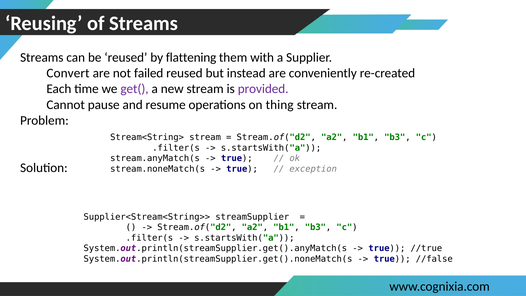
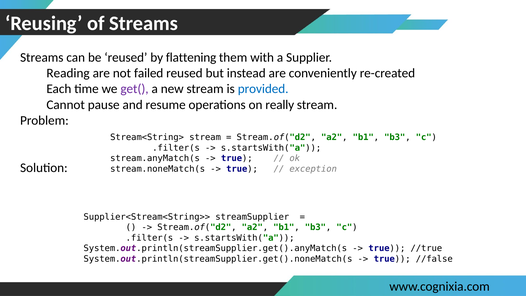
Convert: Convert -> Reading (68, 73)
provided colour: purple -> blue (263, 89)
thing: thing -> really (280, 105)
